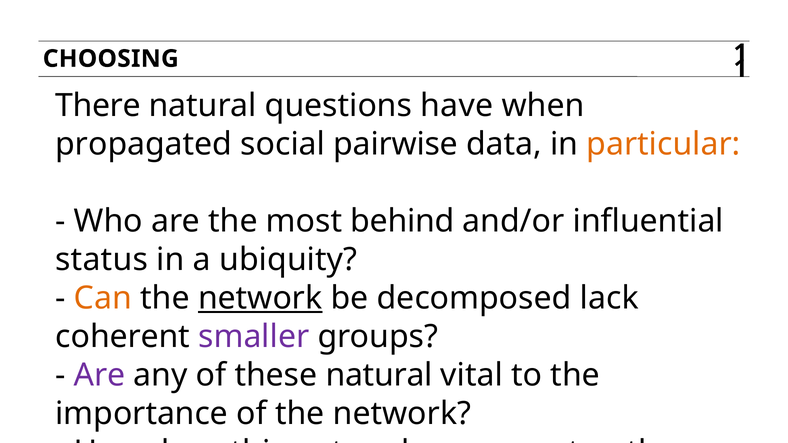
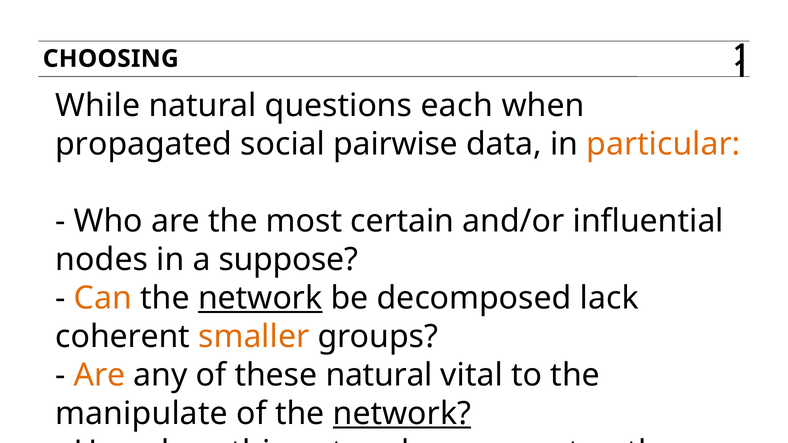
There: There -> While (98, 105)
have: have -> each (457, 105)
behind: behind -> certain (402, 221)
status: status -> nodes (102, 259)
ubiquity: ubiquity -> suppose (288, 259)
smaller colour: purple -> orange (254, 336)
Are colour: purple -> orange (100, 375)
importance: importance -> manipulate (142, 413)
network underline: none -> present (402, 413)
